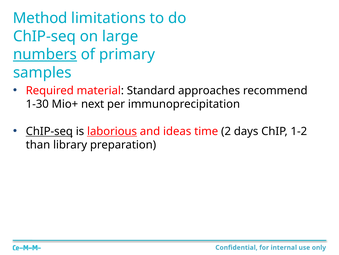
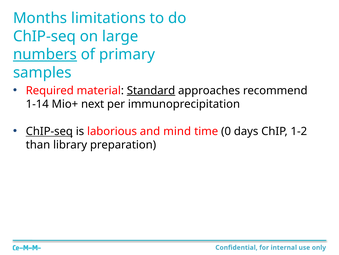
Method: Method -> Months (40, 18)
Standard underline: none -> present (151, 90)
1-30: 1-30 -> 1-14 (37, 104)
laborious underline: present -> none (112, 131)
ideas: ideas -> mind (177, 131)
2: 2 -> 0 (226, 131)
